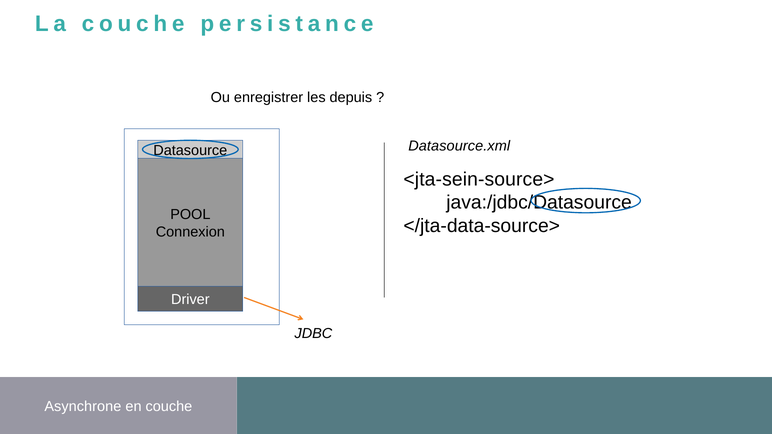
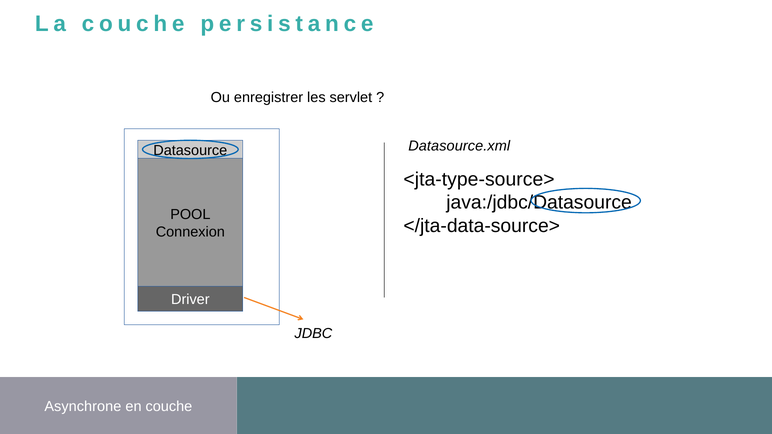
depuis: depuis -> servlet (351, 98)
<jta-sein-source>: <jta-sein-source> -> <jta-type-source> (479, 180)
